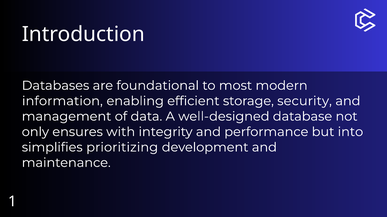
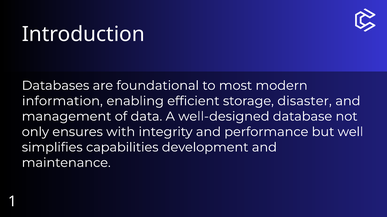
security: security -> disaster (305, 101)
into: into -> well (350, 132)
prioritizing: prioritizing -> capabilities (122, 148)
